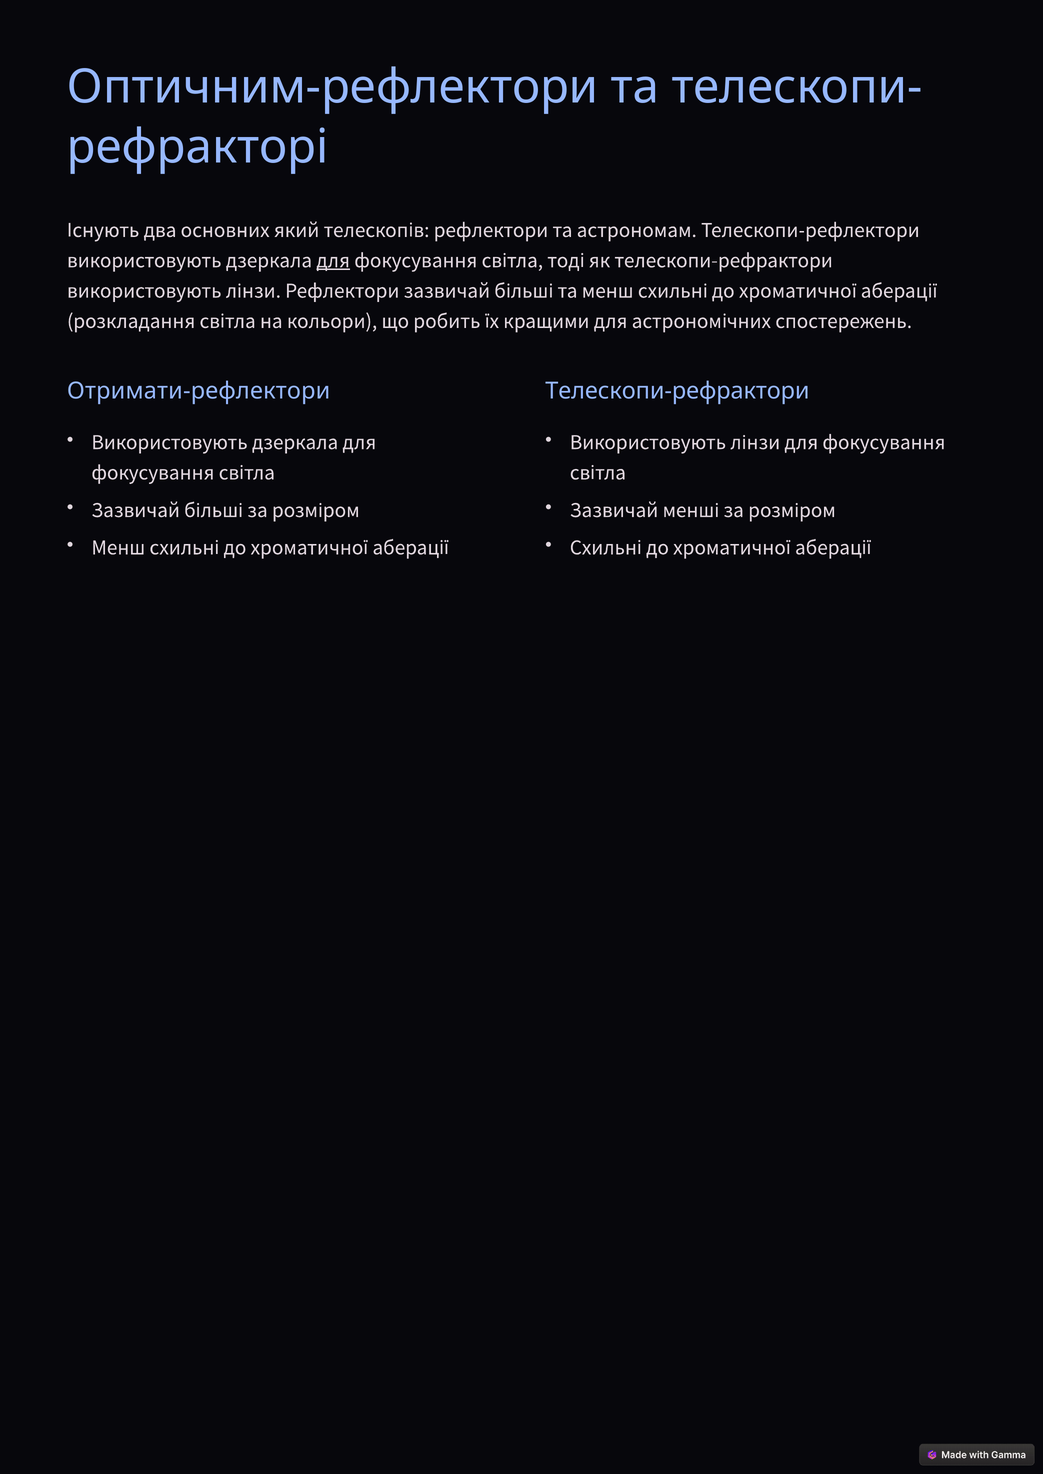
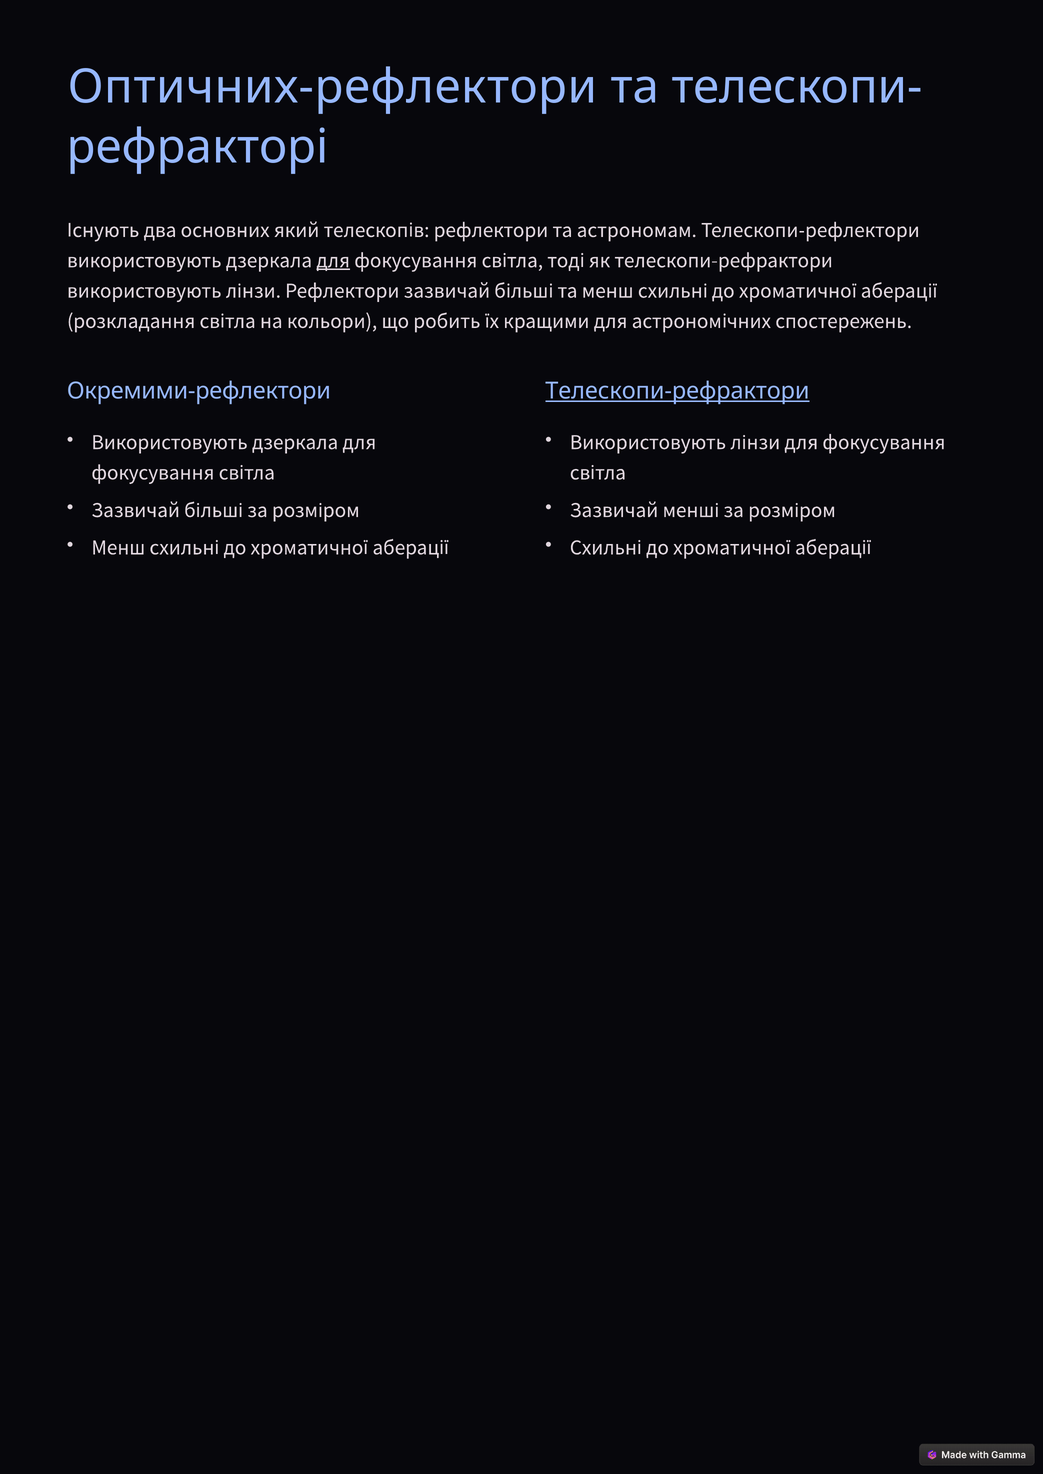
Оптичним-рефлектори: Оптичним-рефлектори -> Оптичних-рефлектори (332, 87)
Отримати-рефлектори: Отримати-рефлектори -> Окремими-рефлектори (199, 391)
Телескопи-рефрактори underline: none -> present (677, 391)
